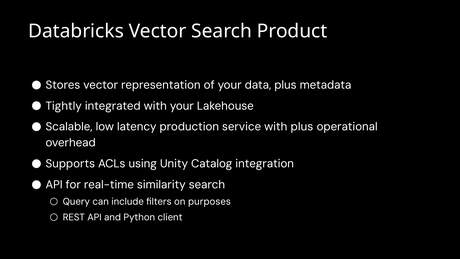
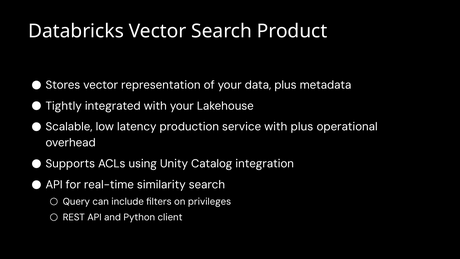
purposes: purposes -> privileges (210, 201)
